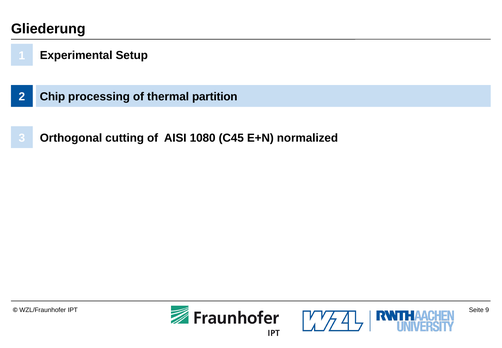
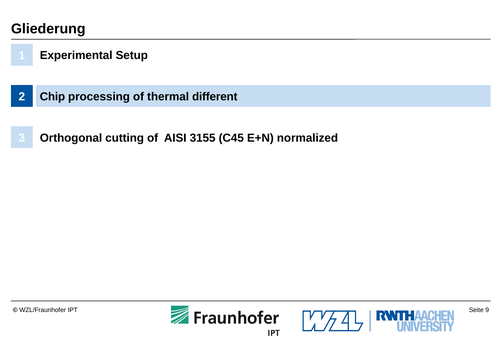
partition: partition -> different (215, 97)
1080: 1080 -> 3155 (203, 138)
